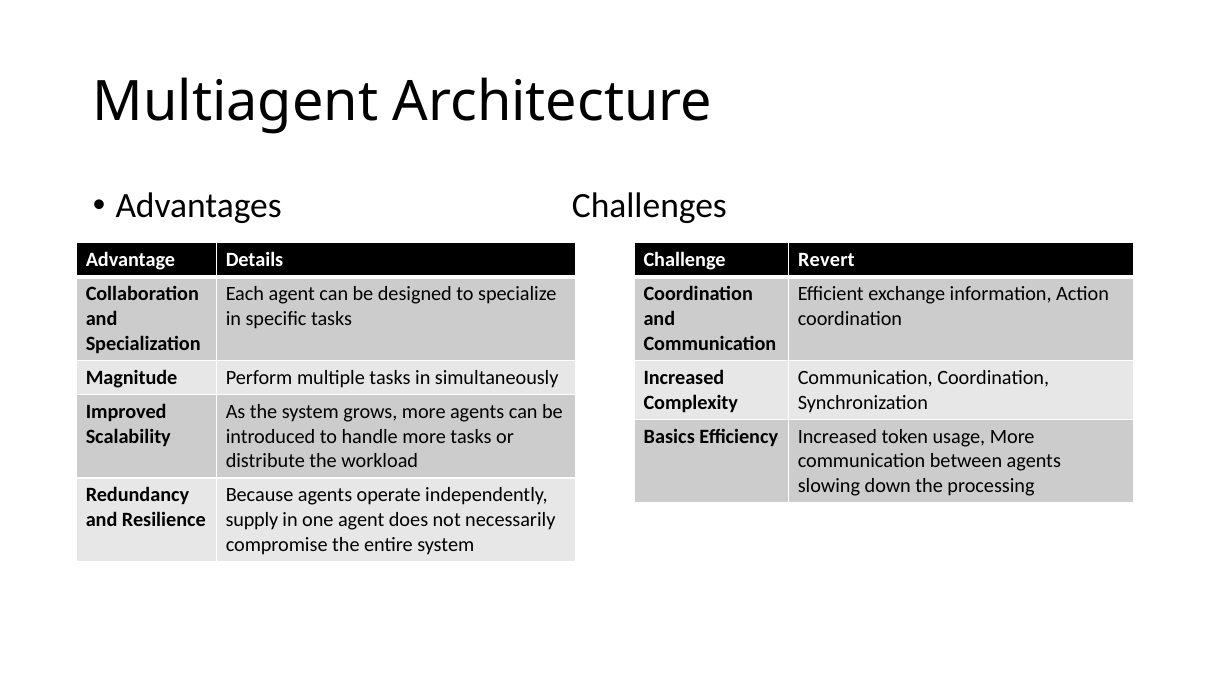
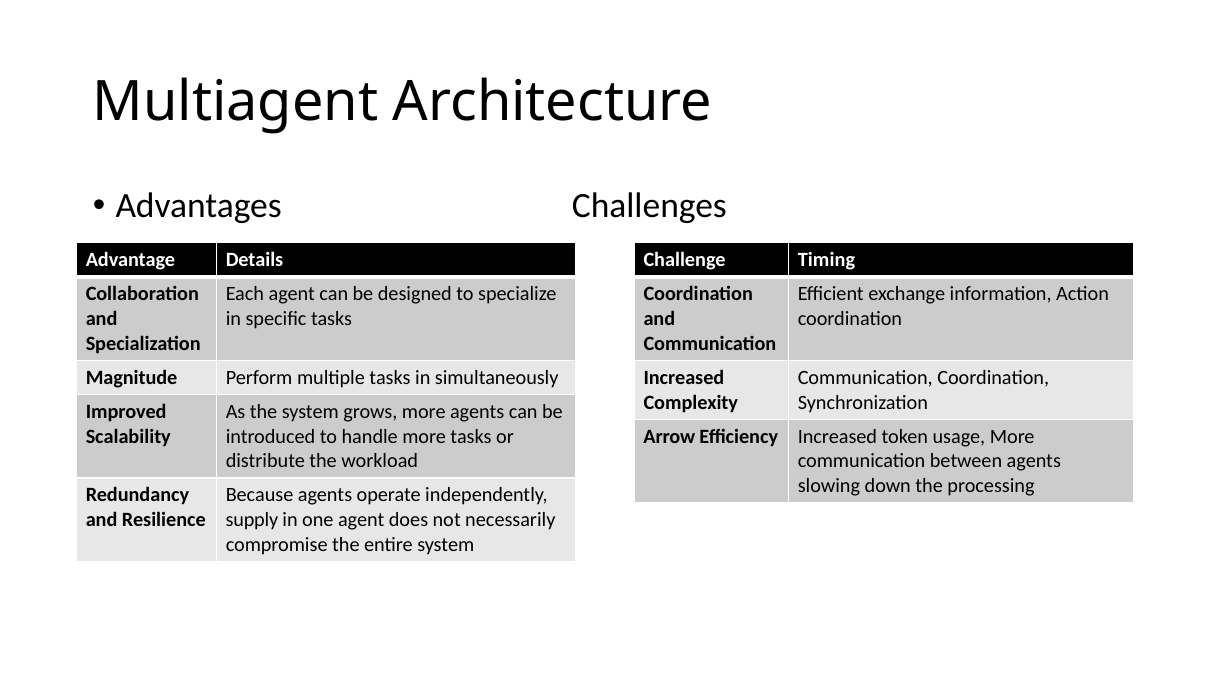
Revert: Revert -> Timing (826, 260)
Basics: Basics -> Arrow (669, 436)
